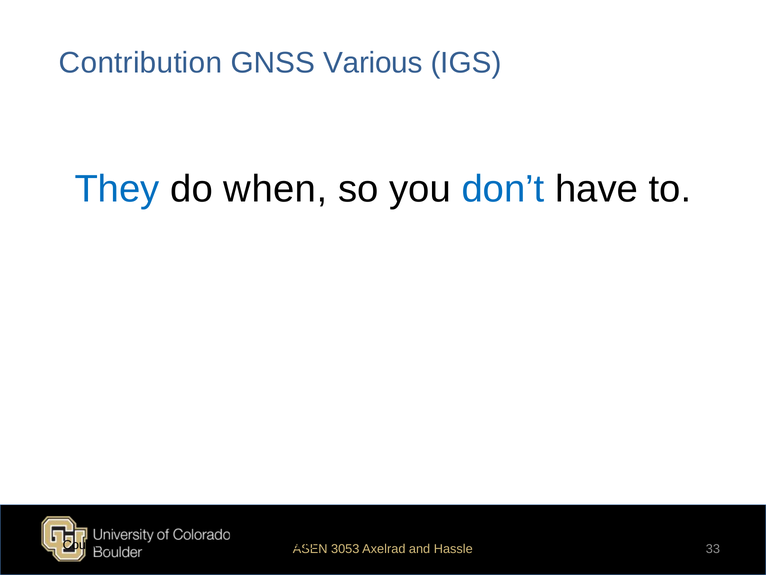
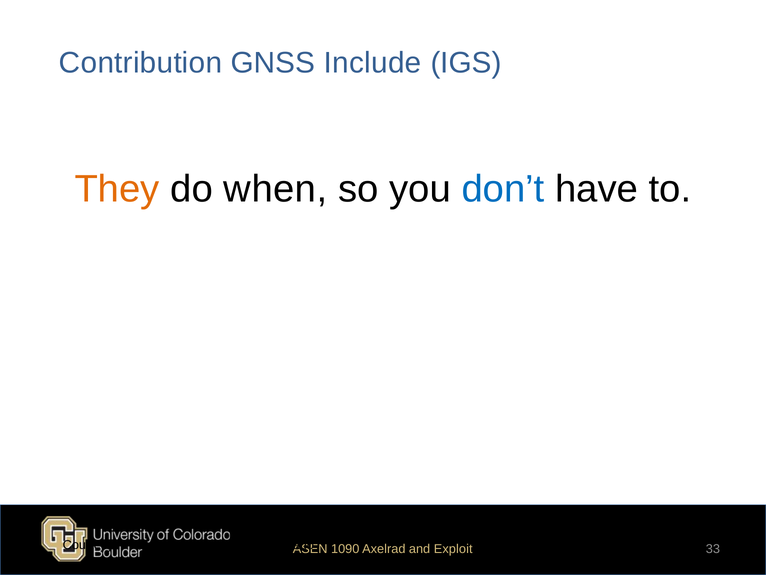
Various: Various -> Include (373, 63)
They colour: blue -> orange (117, 189)
3053: 3053 -> 1090 (345, 549)
Hassle: Hassle -> Exploit (453, 549)
